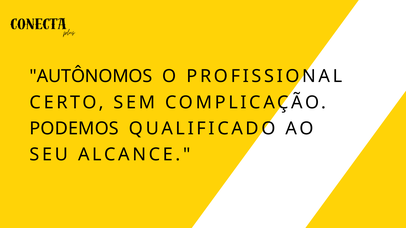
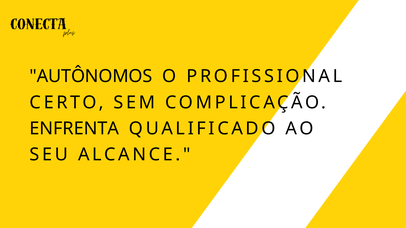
PODEMOS: PODEMOS -> ENFRENTA (74, 129)
